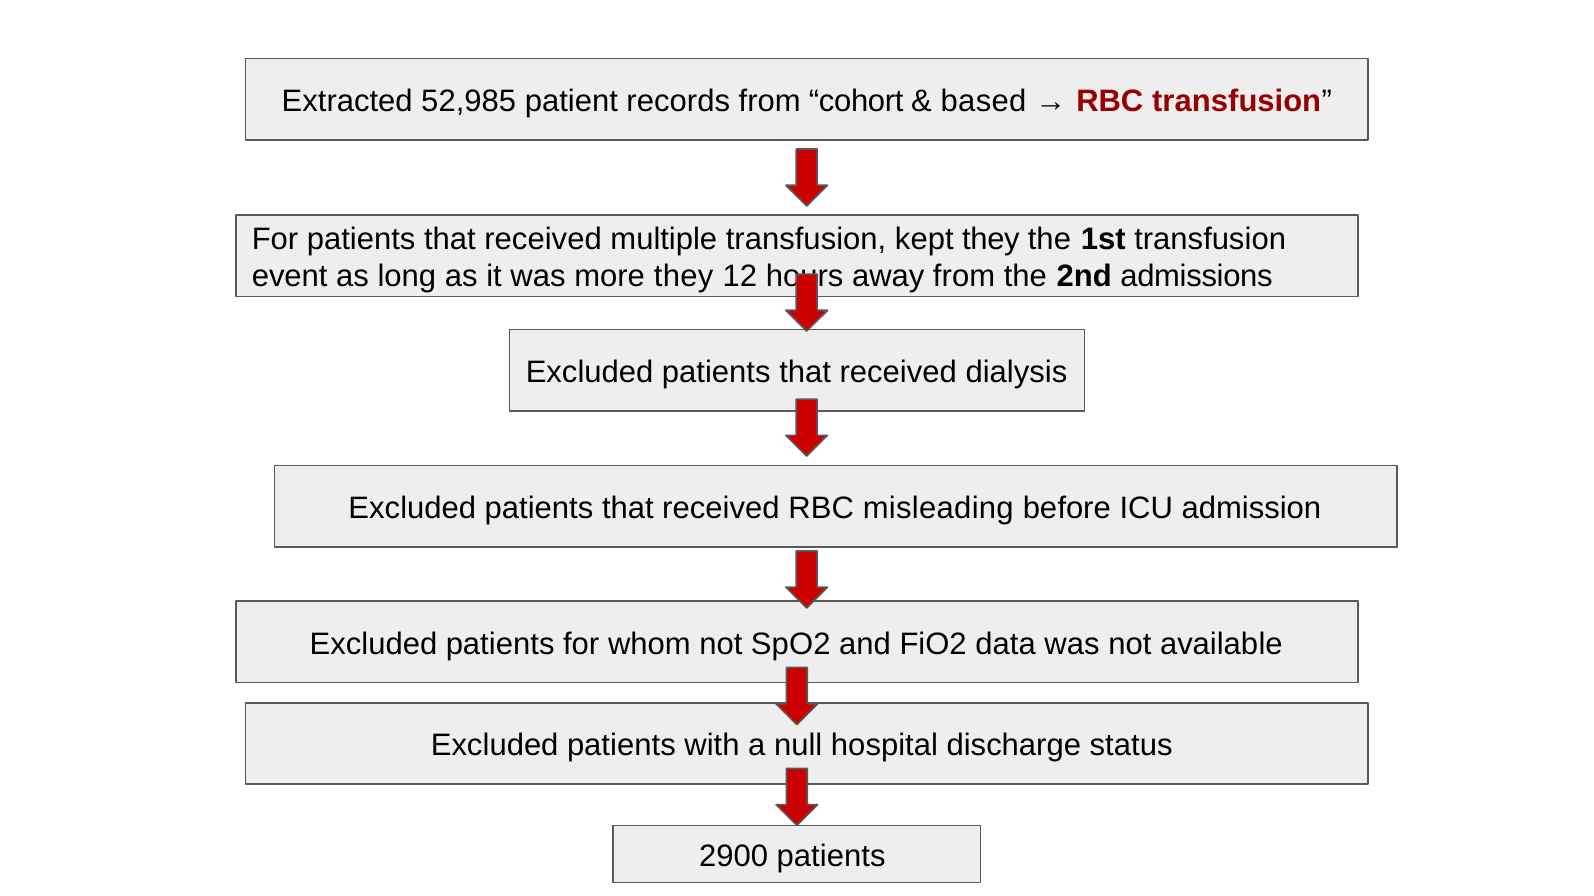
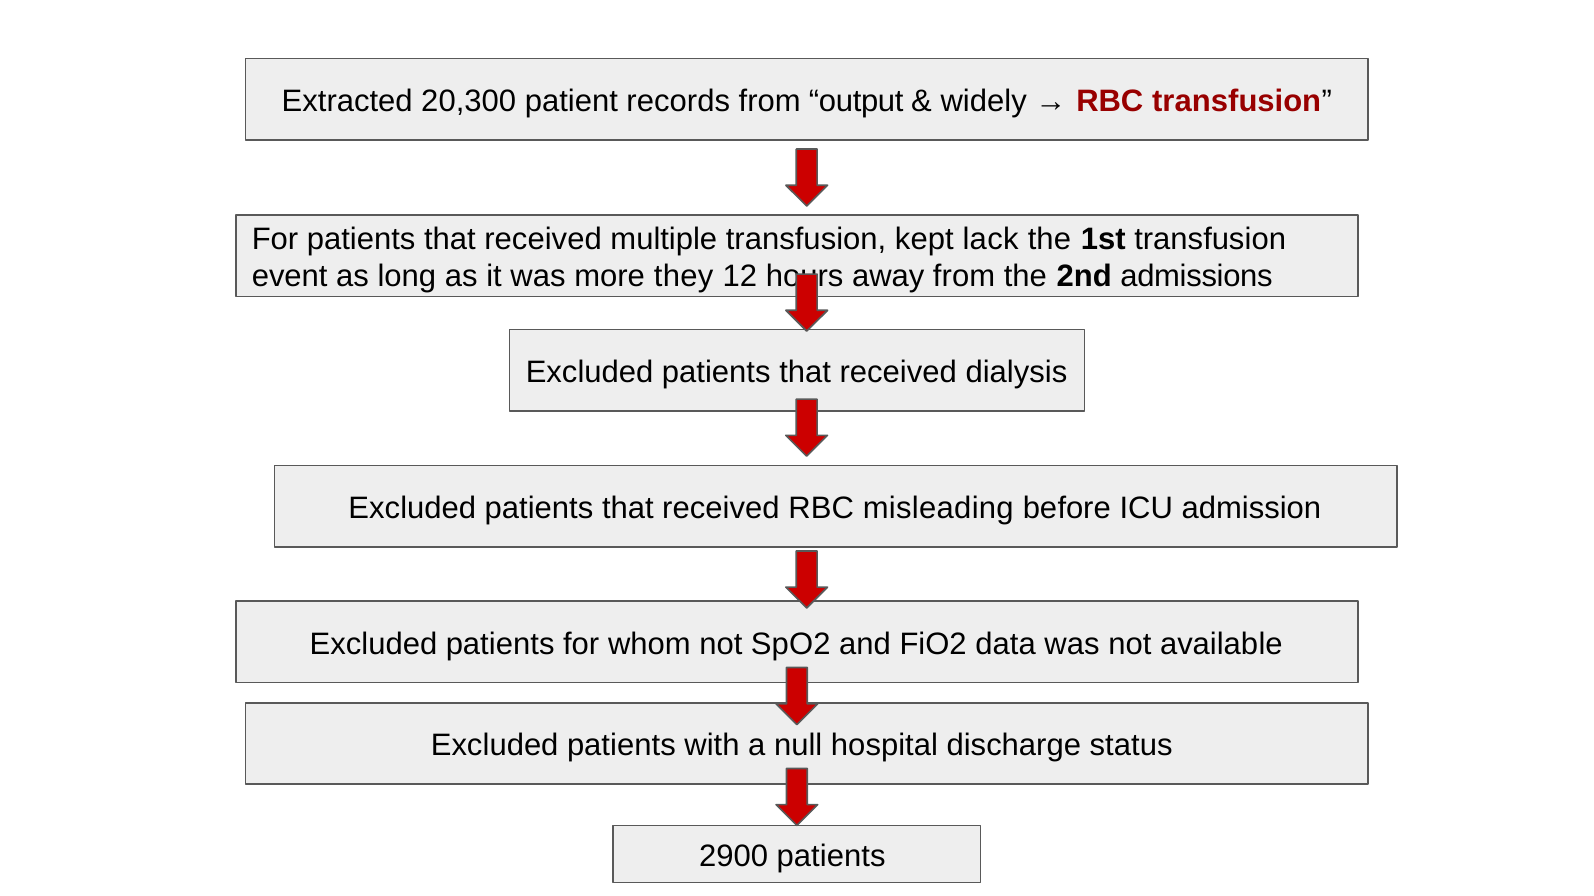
52,985: 52,985 -> 20,300 (469, 101)
cohort: cohort -> output (856, 101)
based: based -> widely (984, 101)
kept they: they -> lack (991, 240)
